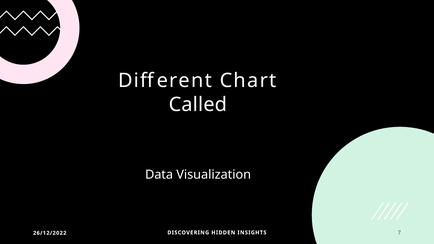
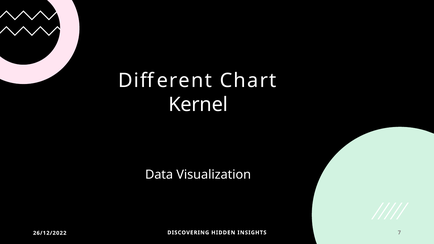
Called: Called -> Kernel (198, 105)
